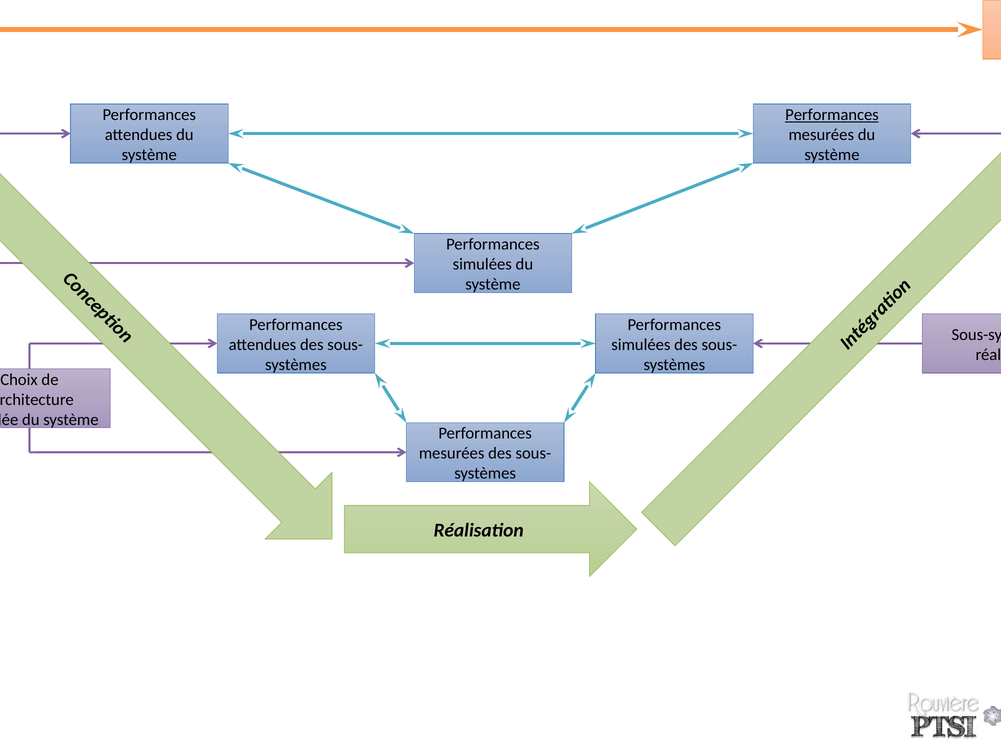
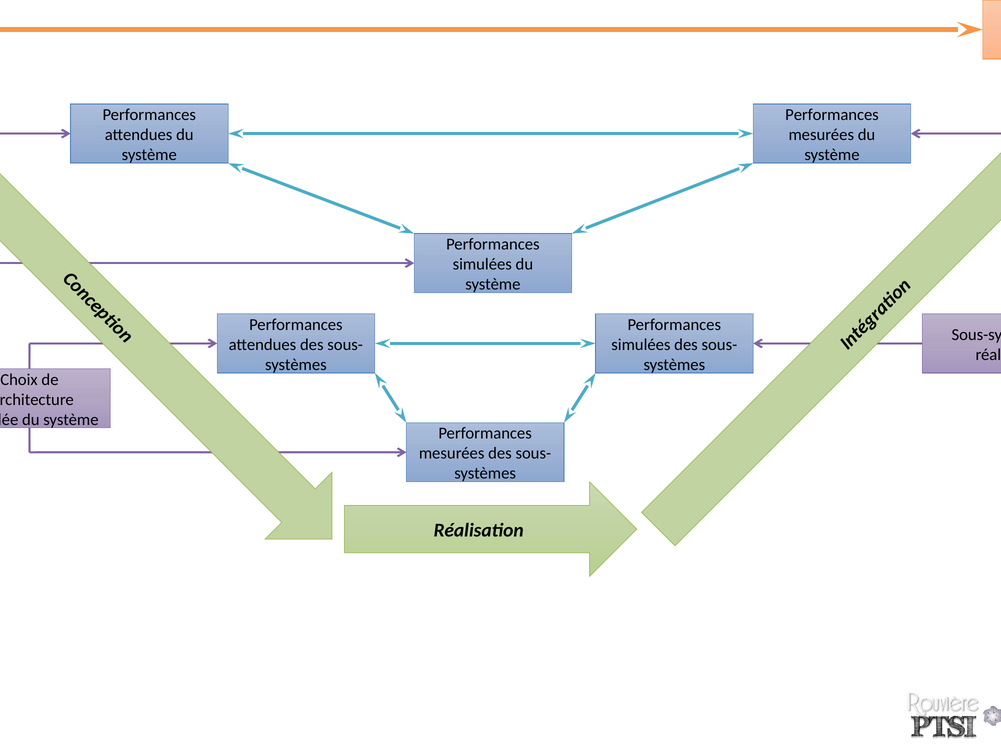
Performances underline: present -> none (832, 115)
